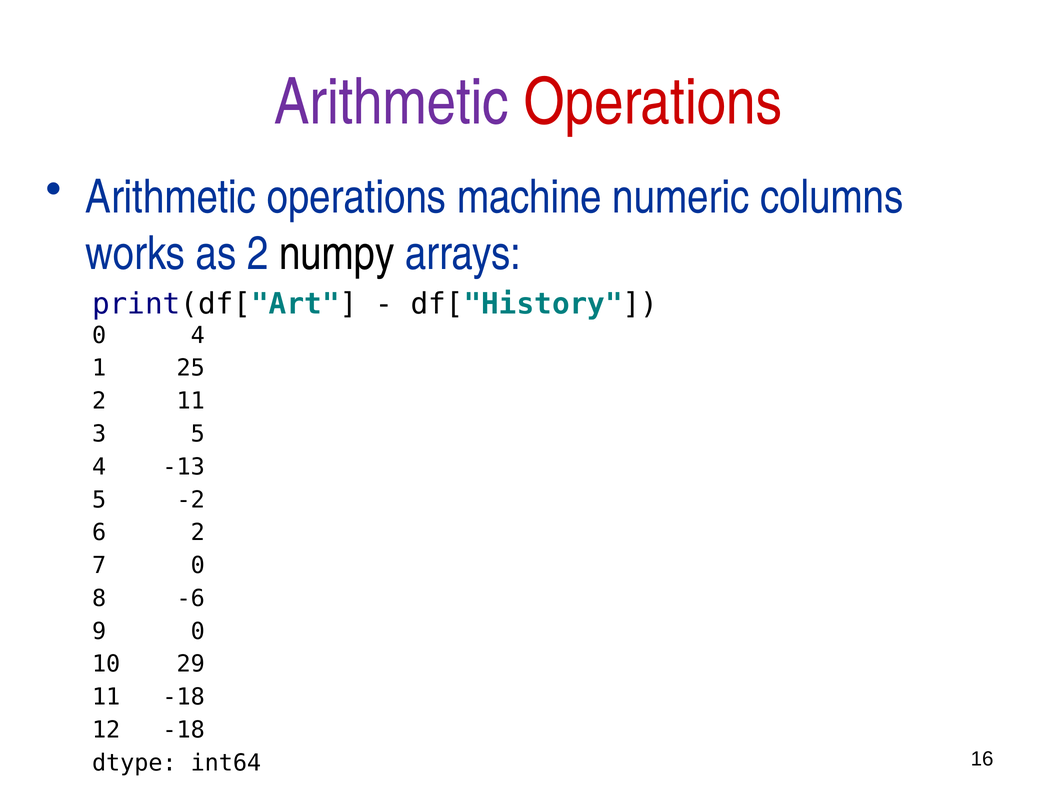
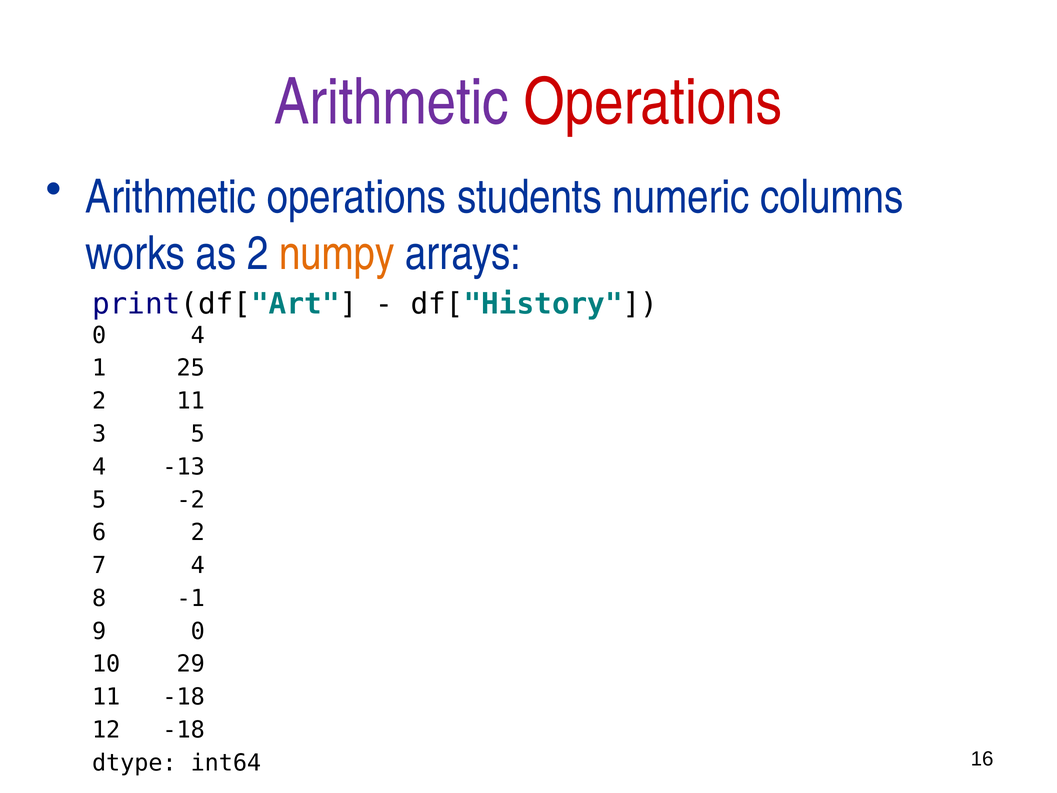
machine: machine -> students (529, 197)
numpy colour: black -> orange (337, 253)
7 0: 0 -> 4 (198, 565)
-6: -6 -> -1 (191, 598)
